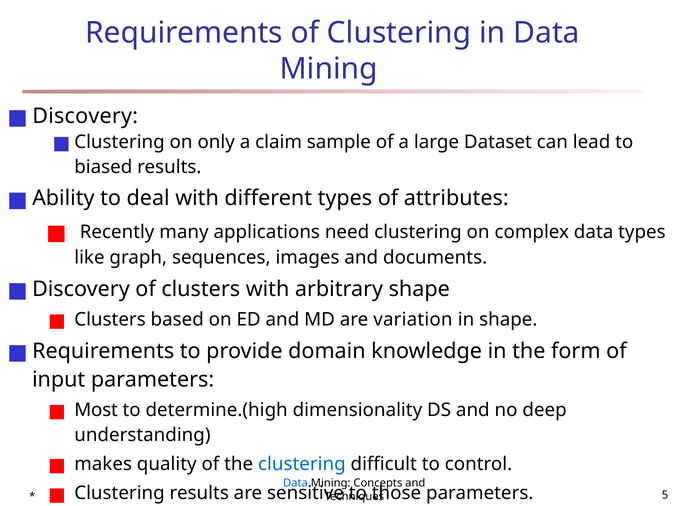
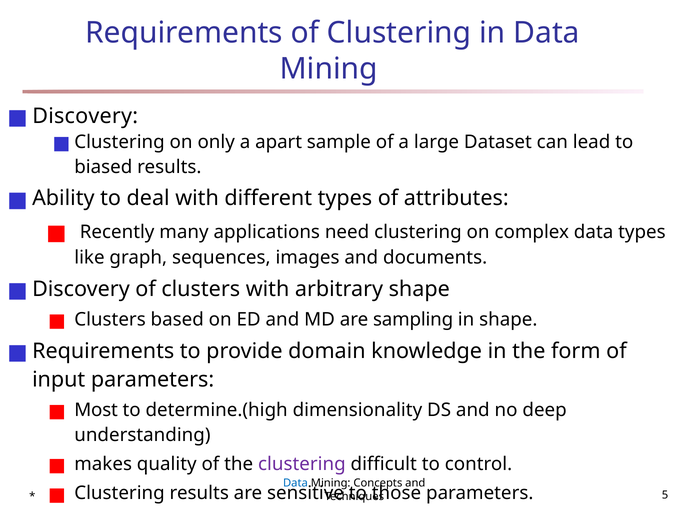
claim: claim -> apart (279, 142)
variation: variation -> sampling (413, 320)
clustering colour: blue -> purple (302, 464)
